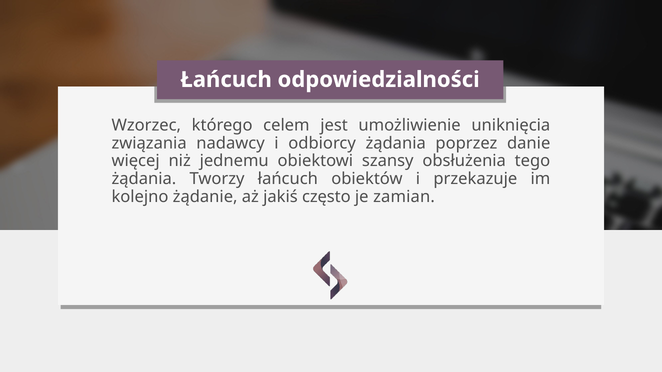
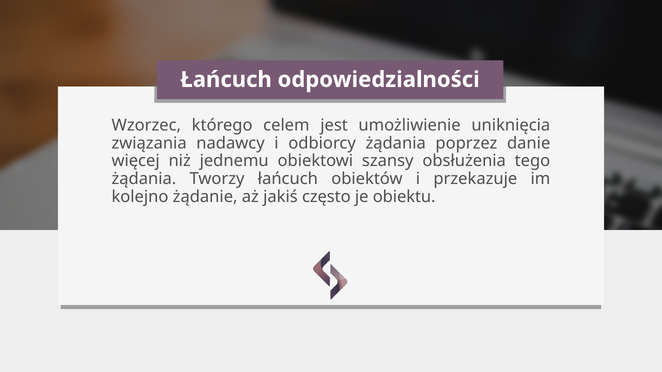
zamian: zamian -> obiektu (404, 197)
